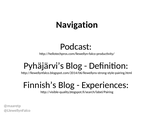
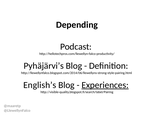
Navigation: Navigation -> Depending (77, 25)
Finnish’s: Finnish’s -> English’s (40, 85)
Experiences underline: none -> present (105, 85)
